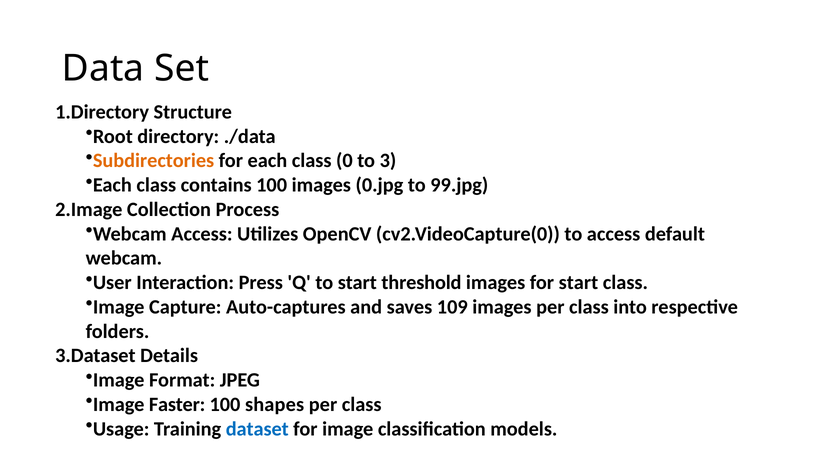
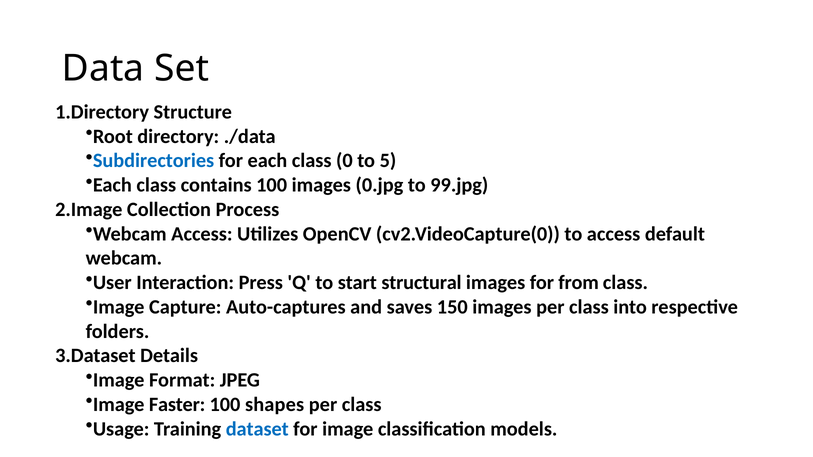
Subdirectories colour: orange -> blue (154, 161)
3: 3 -> 5 (388, 161)
threshold: threshold -> structural (422, 283)
for start: start -> from (579, 283)
109: 109 -> 150 (452, 307)
